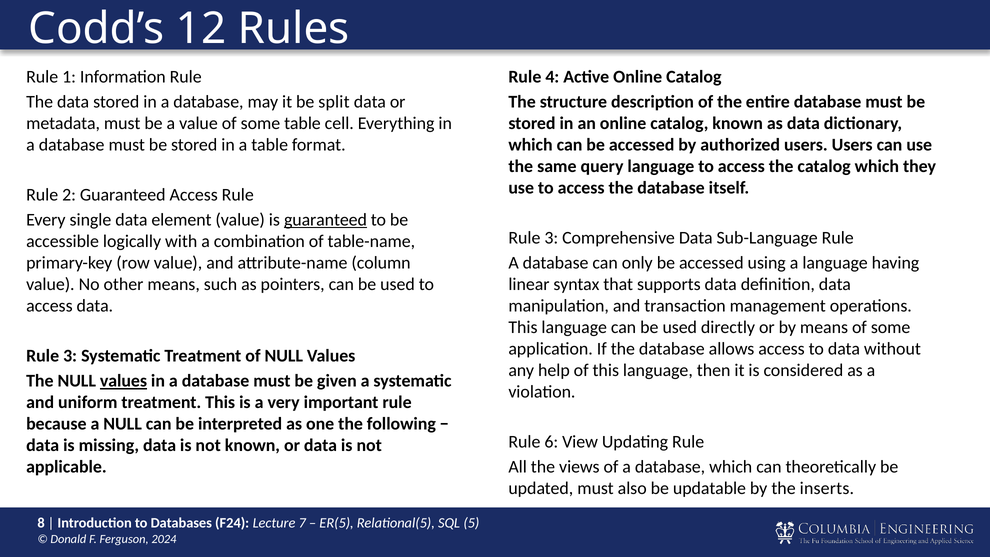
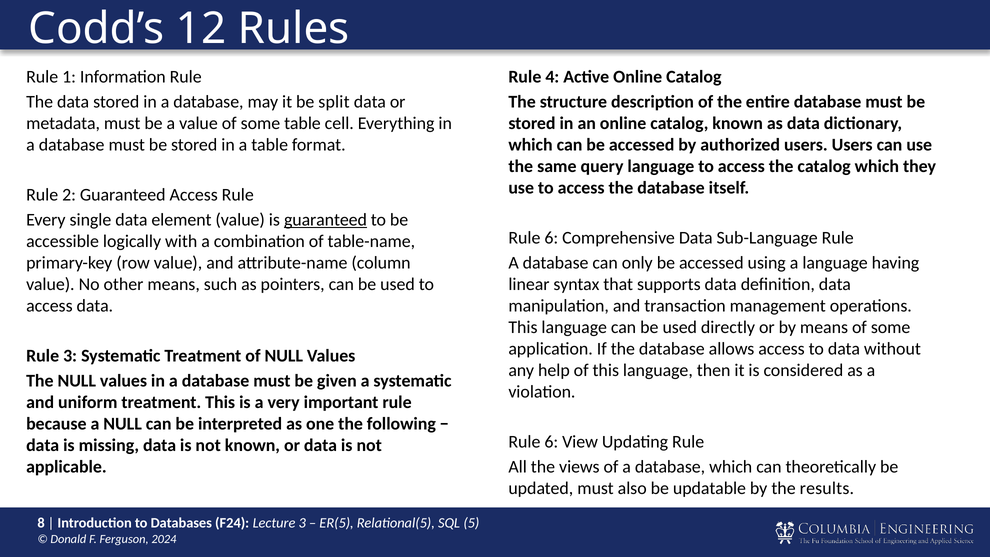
3: 3 -> 6 (551, 238)
values underline: present -> none (123, 381)
inserts: inserts -> results (827, 488)
7: 7 -> 3 (302, 523)
